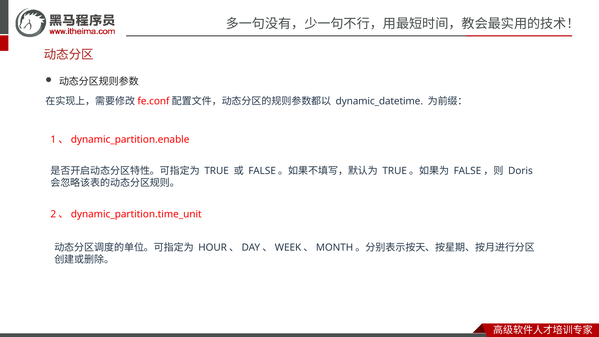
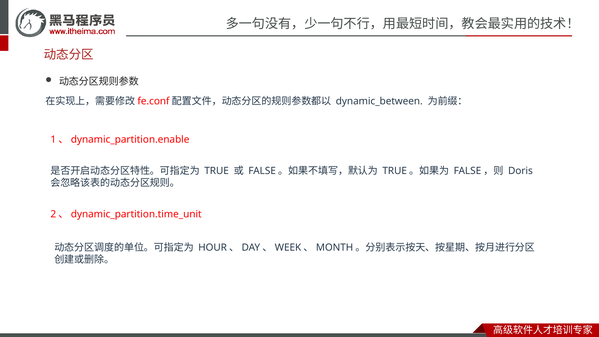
dynamic_datetime: dynamic_datetime -> dynamic_between (379, 101)
